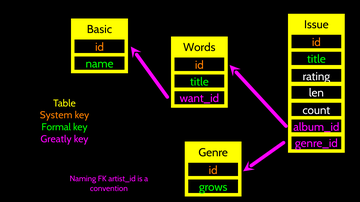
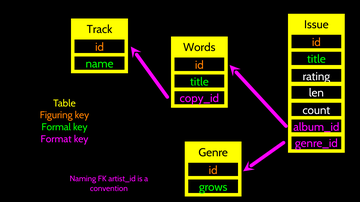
Basic: Basic -> Track (100, 29)
want_id: want_id -> copy_id (199, 99)
System: System -> Figuring (56, 115)
Greatly: Greatly -> Format (56, 139)
